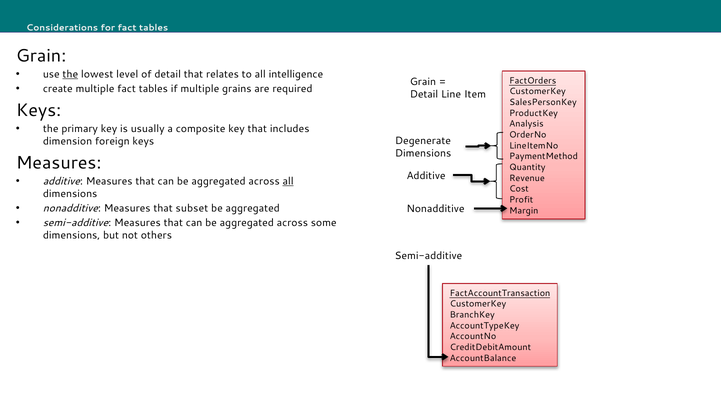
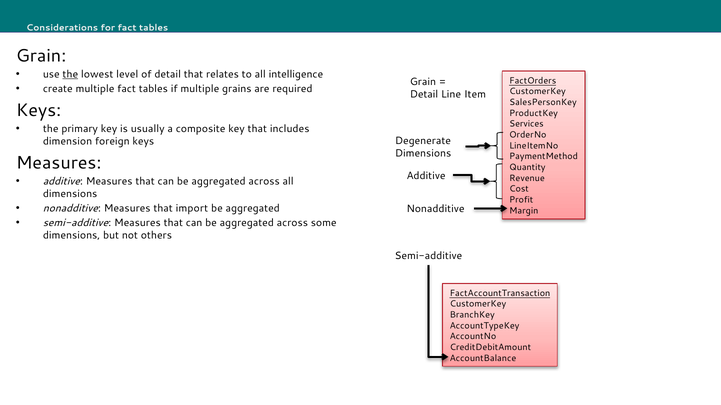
Analysis: Analysis -> Services (526, 124)
all underline: present -> none (288, 181)
subset: subset -> import (192, 209)
